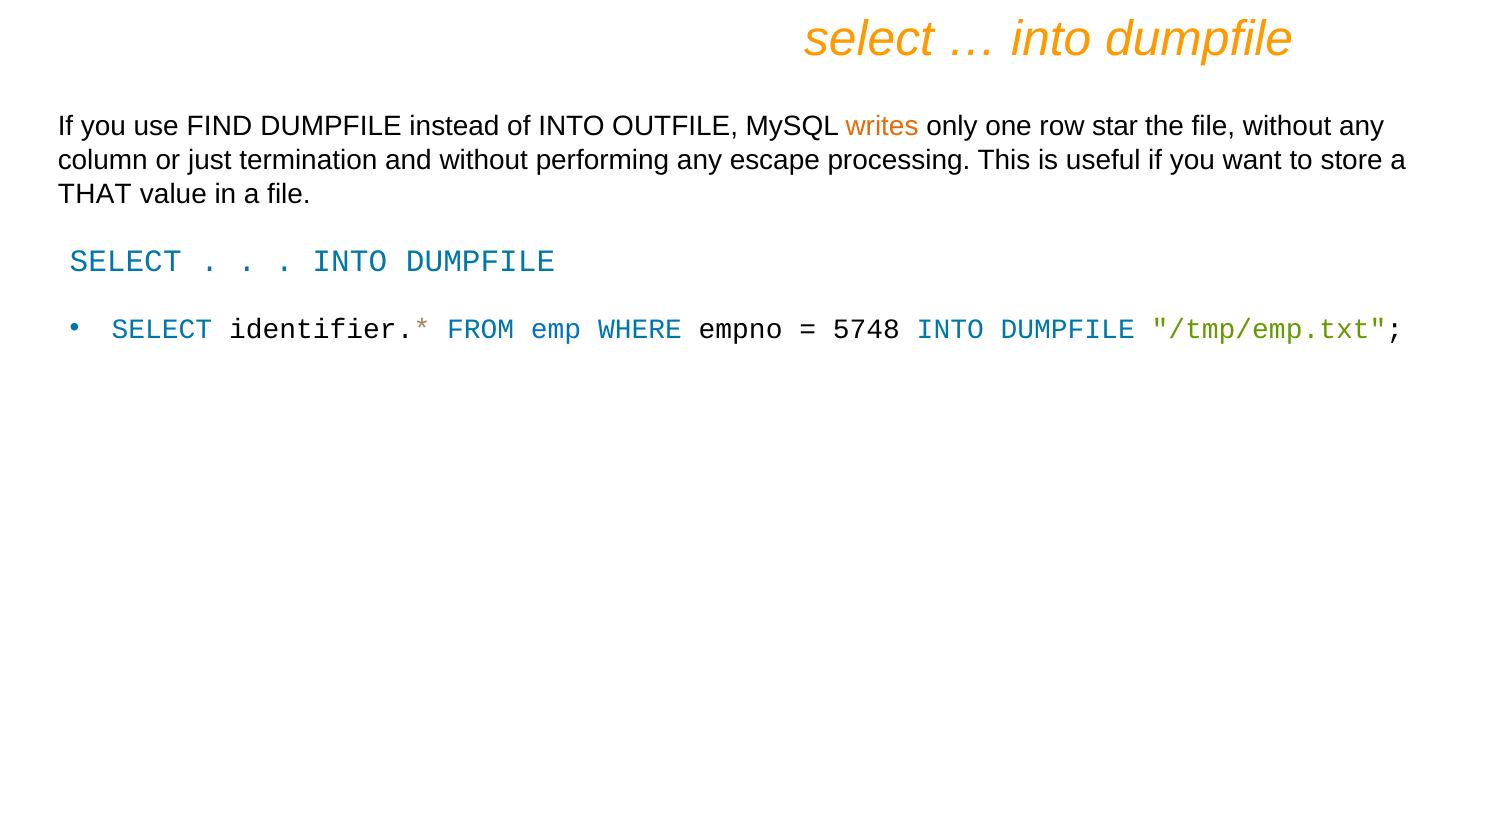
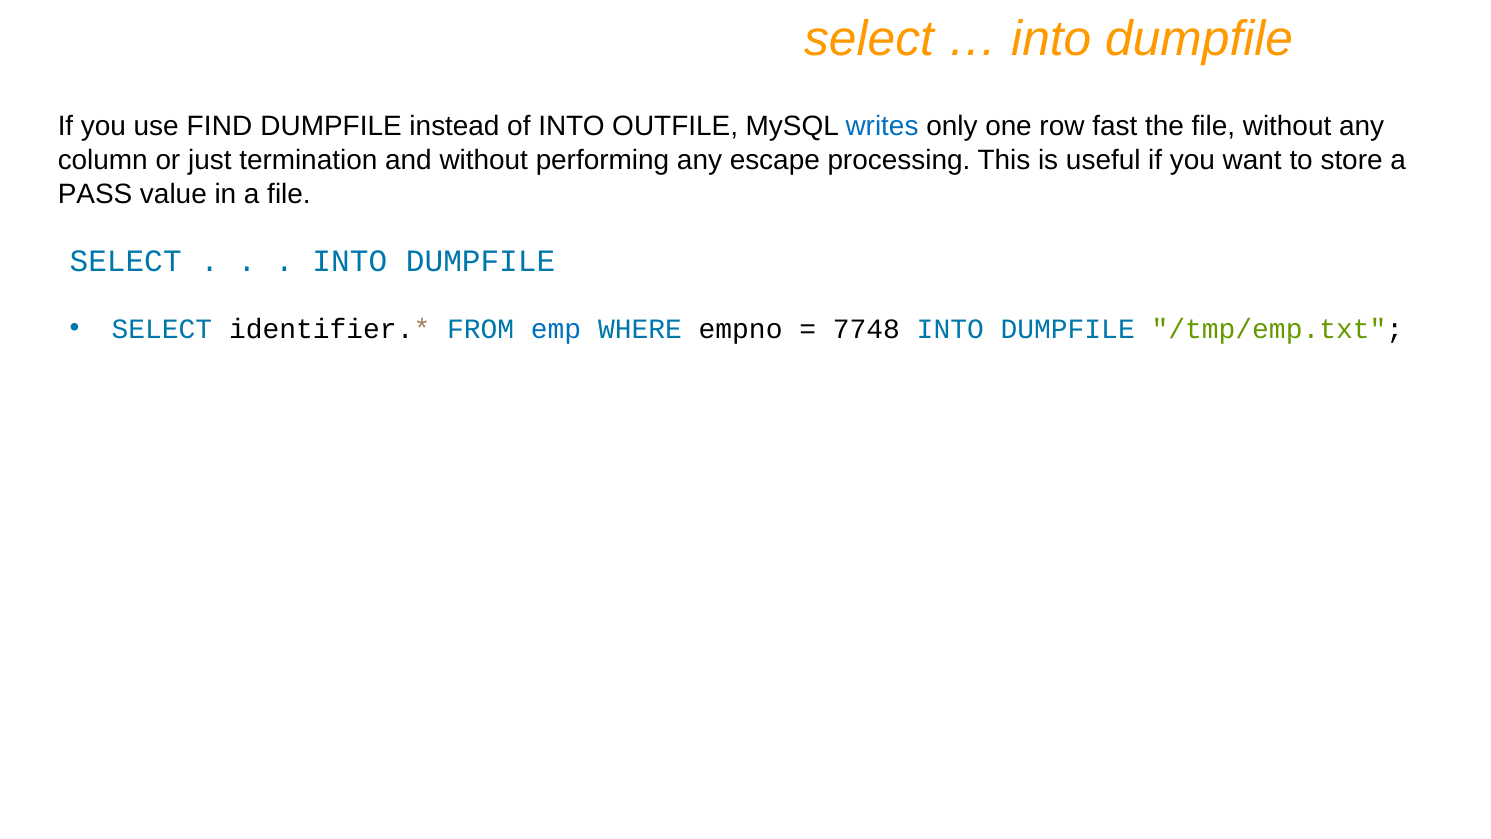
writes colour: orange -> blue (882, 127)
star: star -> fast (1115, 127)
THAT: THAT -> PASS (95, 194)
5748: 5748 -> 7748 (866, 329)
